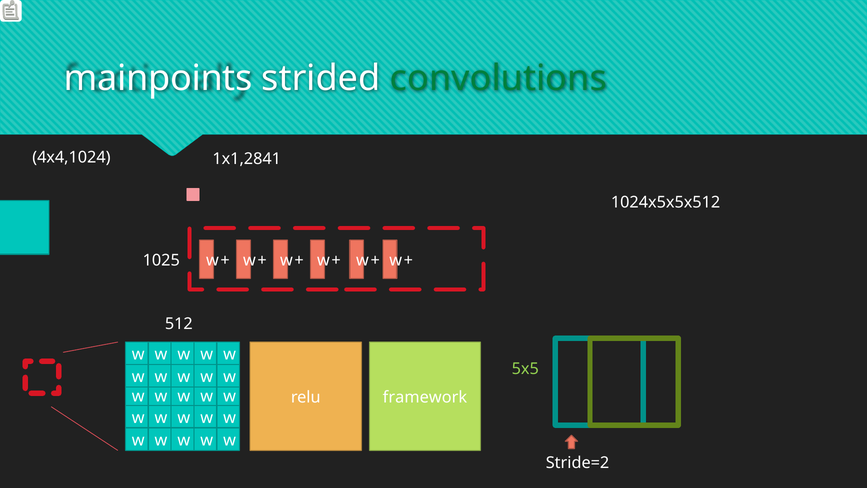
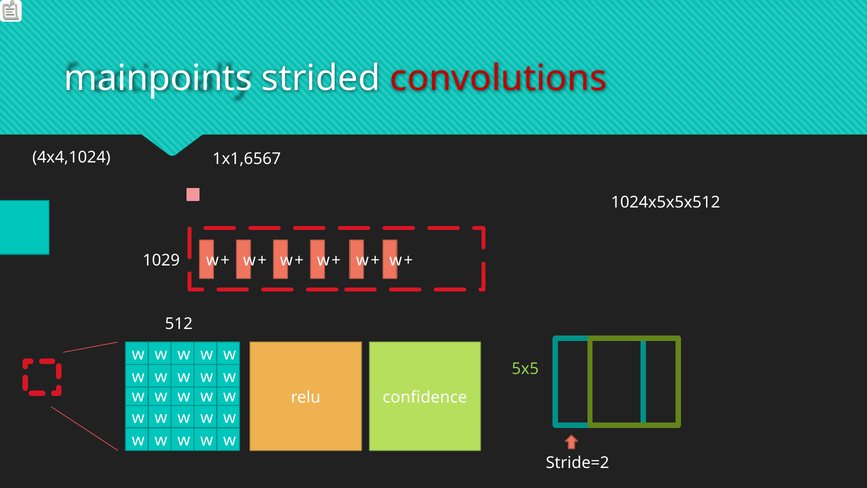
convolutions colour: green -> red (498, 78)
1x1,2841: 1x1,2841 -> 1x1,6567 (247, 159)
1025: 1025 -> 1029 (161, 260)
framework: framework -> confidence (425, 397)
